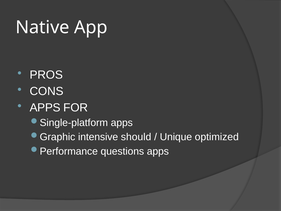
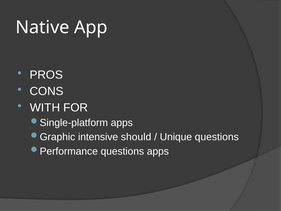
APPS: APPS -> WITH (45, 108)
Unique optimized: optimized -> questions (217, 137)
